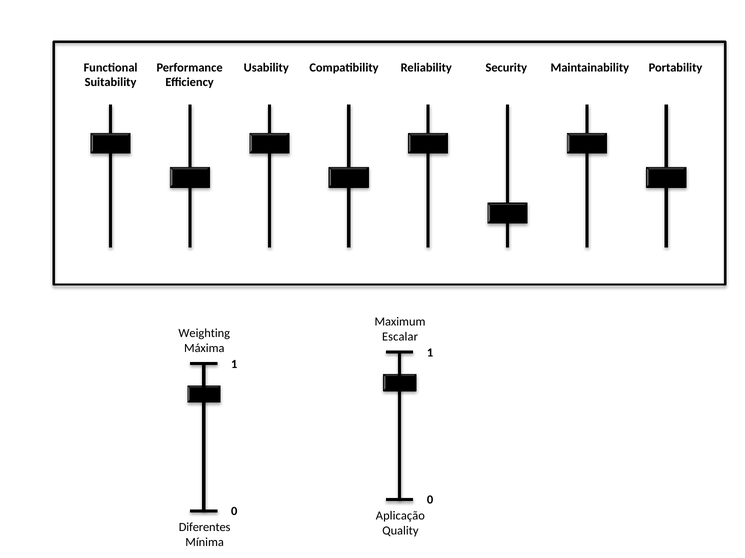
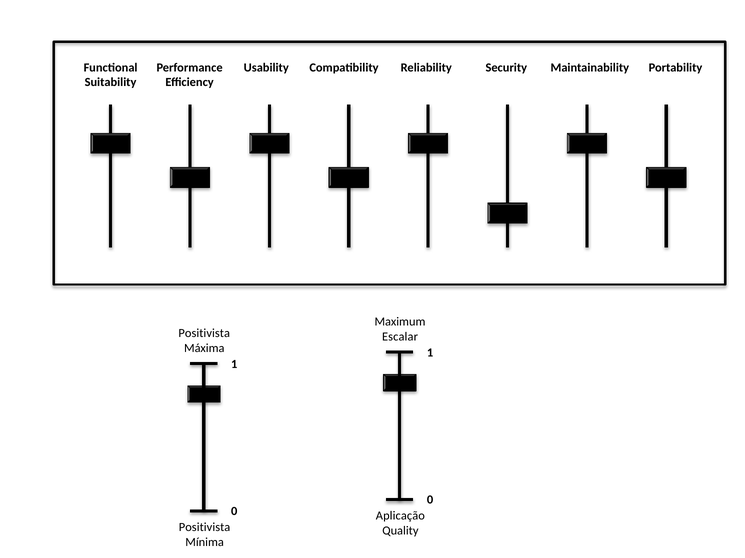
Weighting: Weighting -> Positivista (204, 334)
Diferentes: Diferentes -> Positivista (205, 528)
